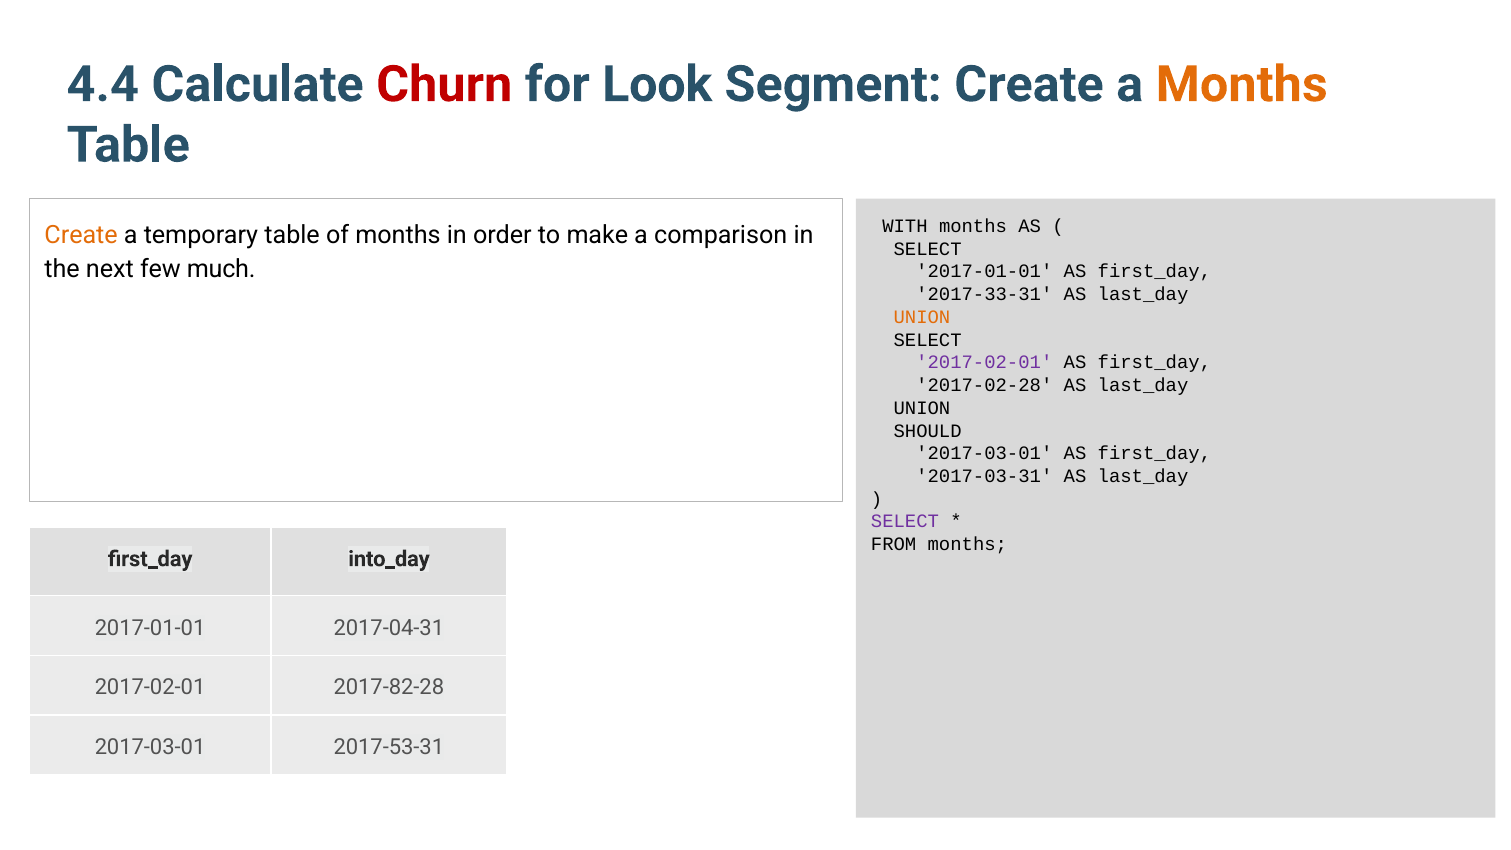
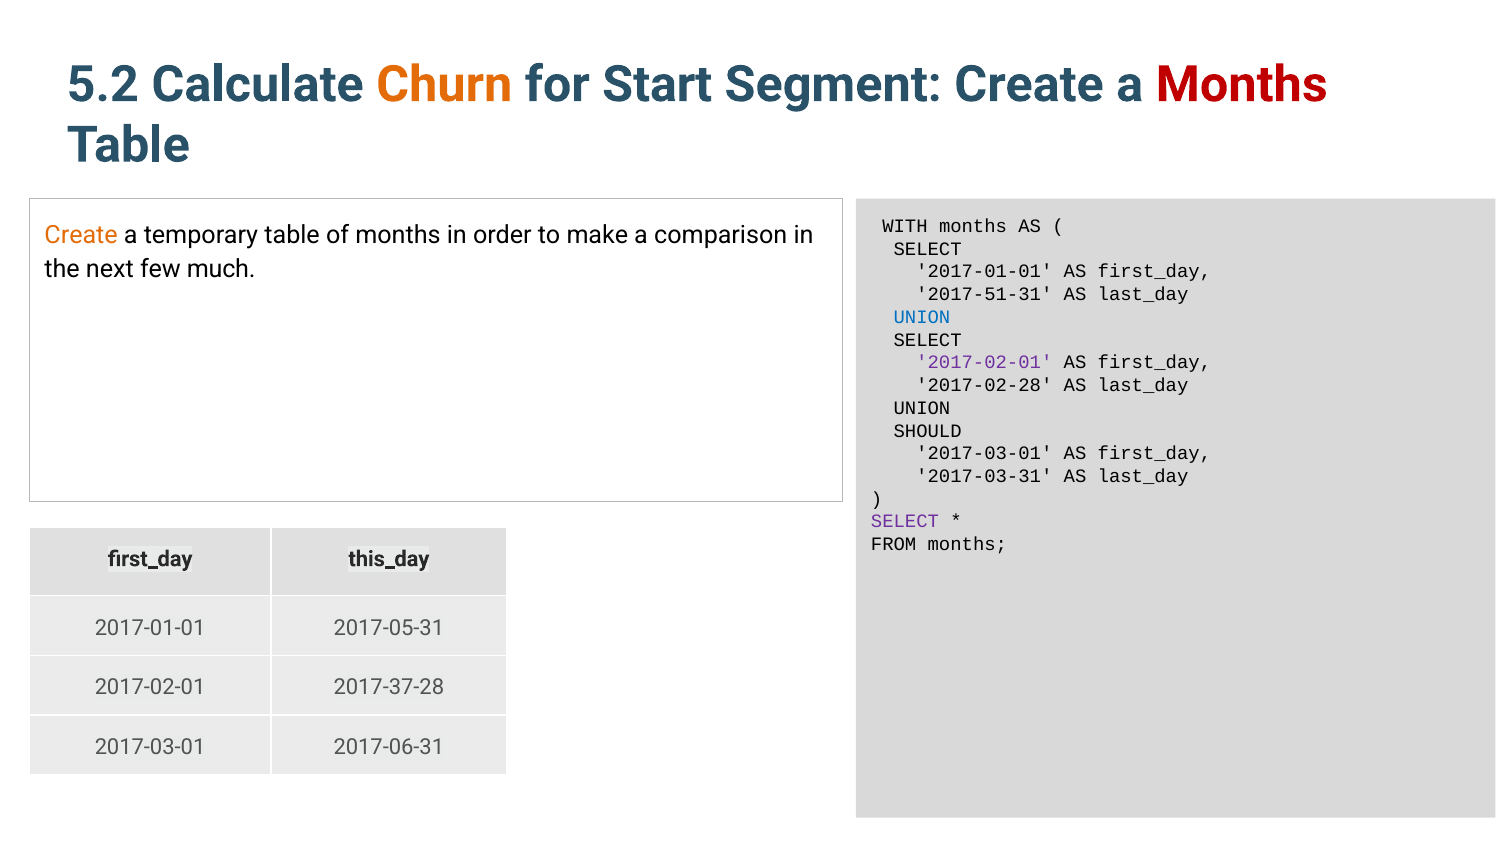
4.4: 4.4 -> 5.2 (103, 85)
Churn colour: red -> orange (444, 85)
Look: Look -> Start (657, 85)
Months colour: orange -> red (1242, 85)
2017-33-31: 2017-33-31 -> 2017-51-31 (984, 294)
UNION colour: orange -> blue (922, 317)
into_day: into_day -> this_day (389, 559)
2017-04-31: 2017-04-31 -> 2017-05-31 (389, 628)
2017-82-28: 2017-82-28 -> 2017-37-28 (389, 687)
2017-53-31: 2017-53-31 -> 2017-06-31 (389, 747)
